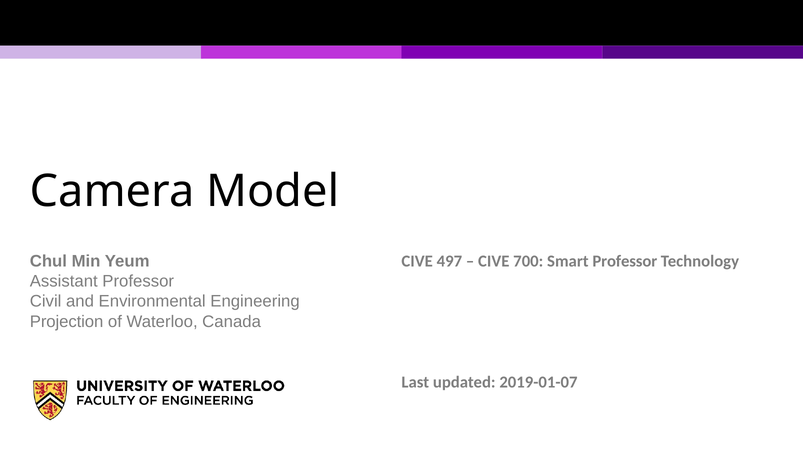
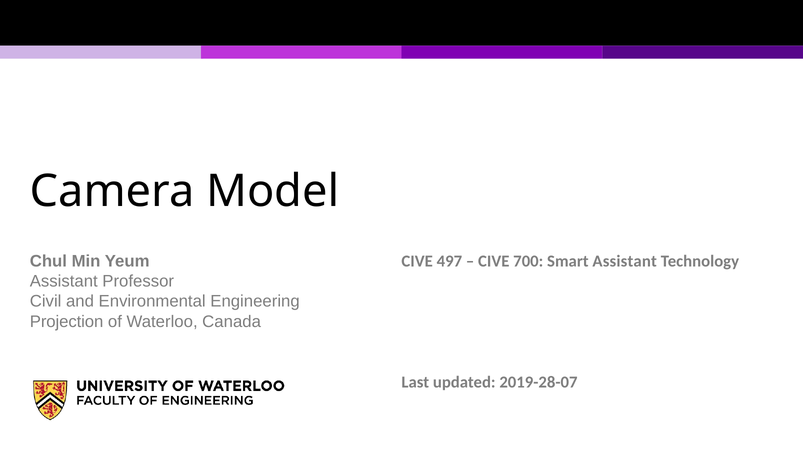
Smart Professor: Professor -> Assistant (625, 262)
2019-01-07: 2019-01-07 -> 2019-28-07 (538, 383)
